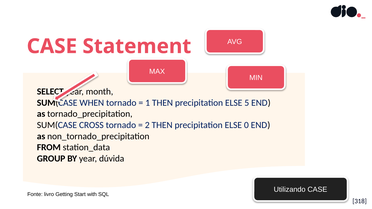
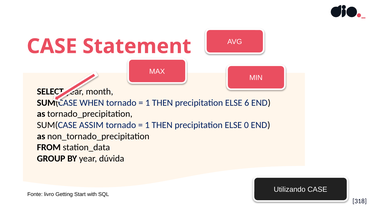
5: 5 -> 6 (247, 103)
CROSS: CROSS -> ASSIM (91, 125)
2: 2 -> 1 (147, 125)
